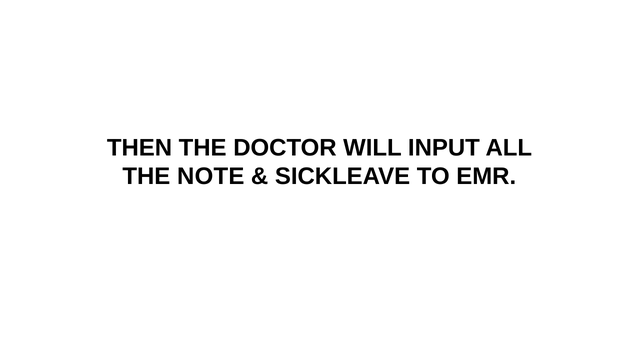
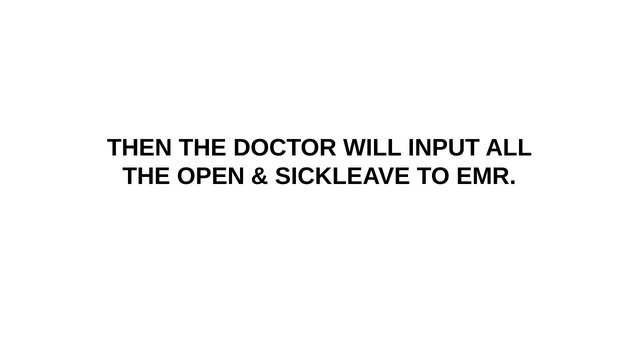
NOTE: NOTE -> OPEN (211, 177)
